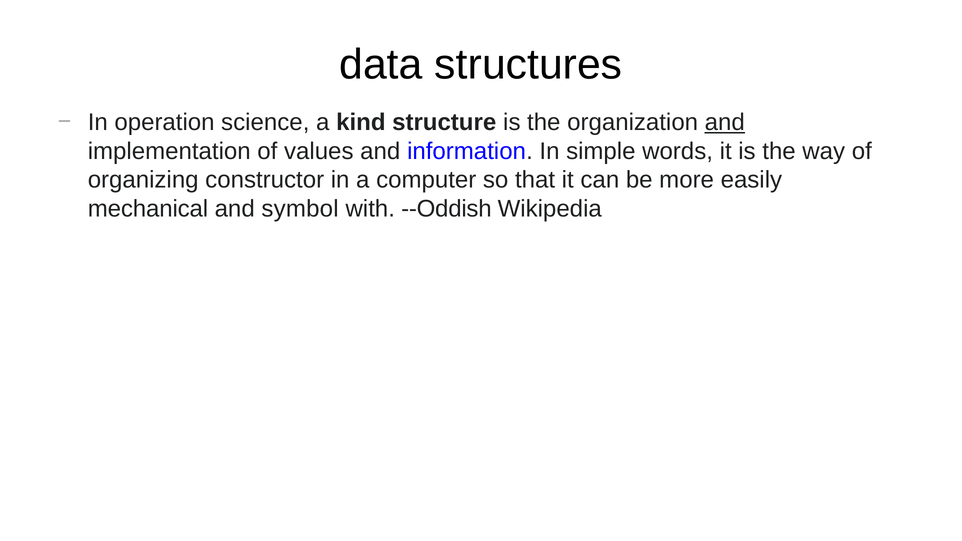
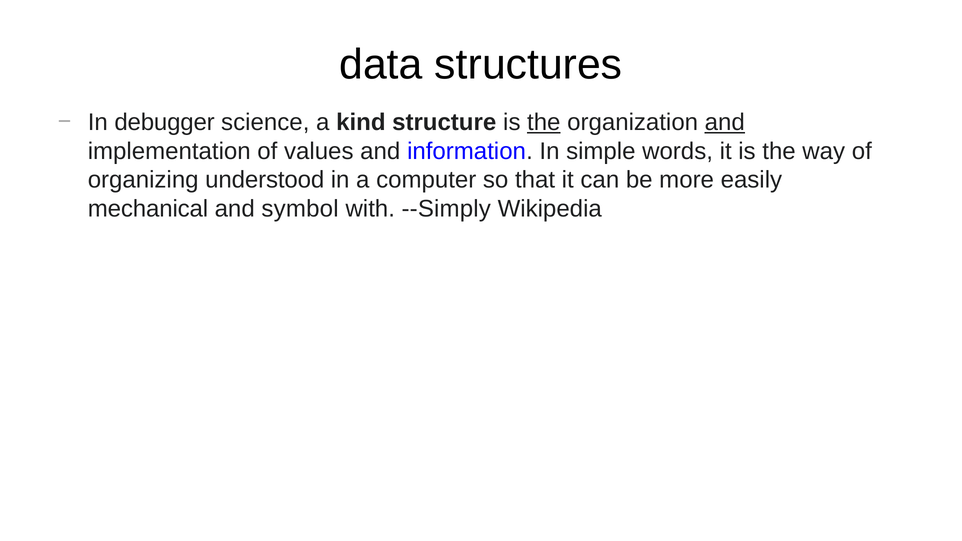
operation: operation -> debugger (165, 122)
the underline: none -> present (544, 122)
constructor: constructor -> understood (265, 180)
--Oddish: --Oddish -> --Simply (446, 209)
